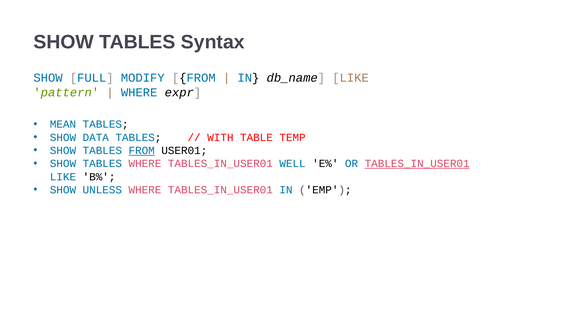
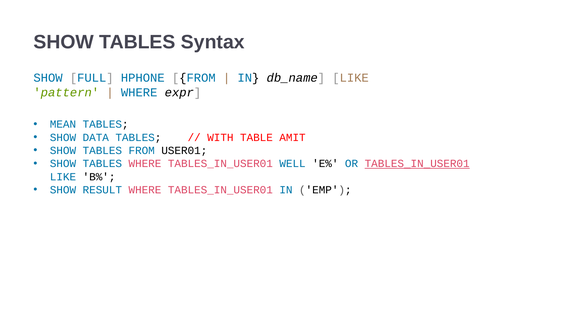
MODIFY: MODIFY -> HPHONE (143, 78)
TEMP: TEMP -> AMIT (293, 137)
FROM underline: present -> none (142, 151)
UNLESS: UNLESS -> RESULT (102, 190)
